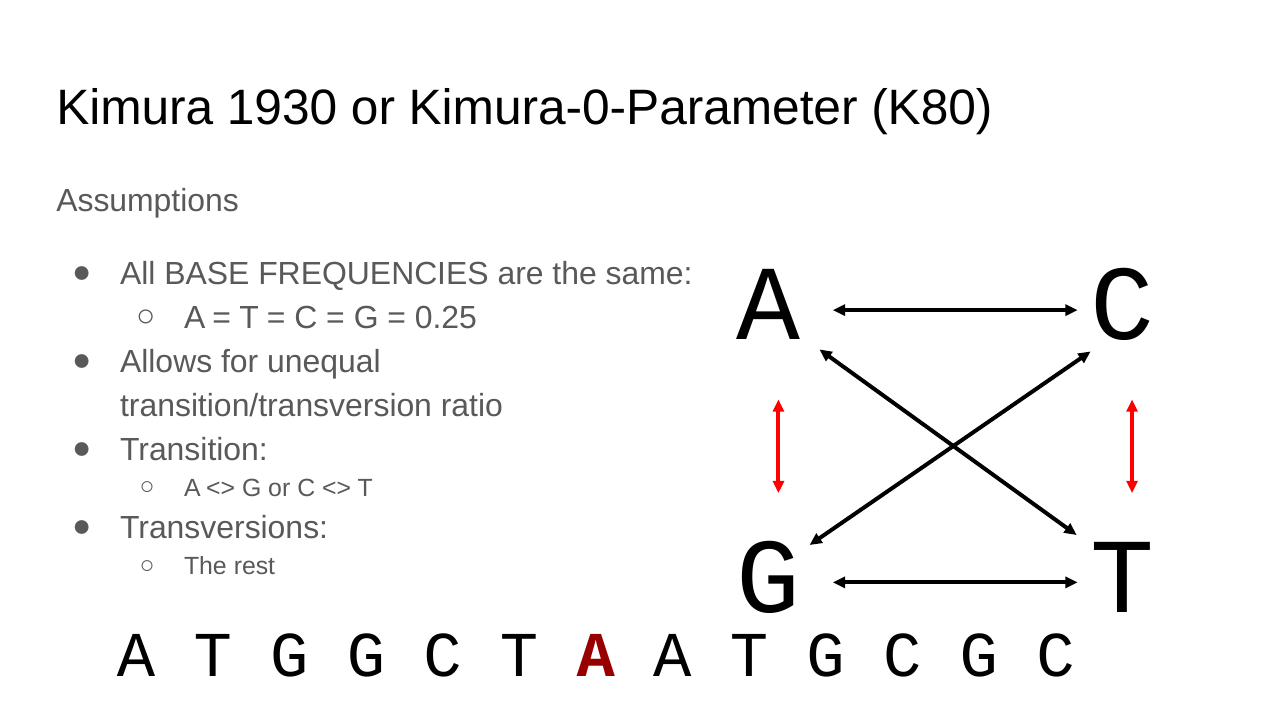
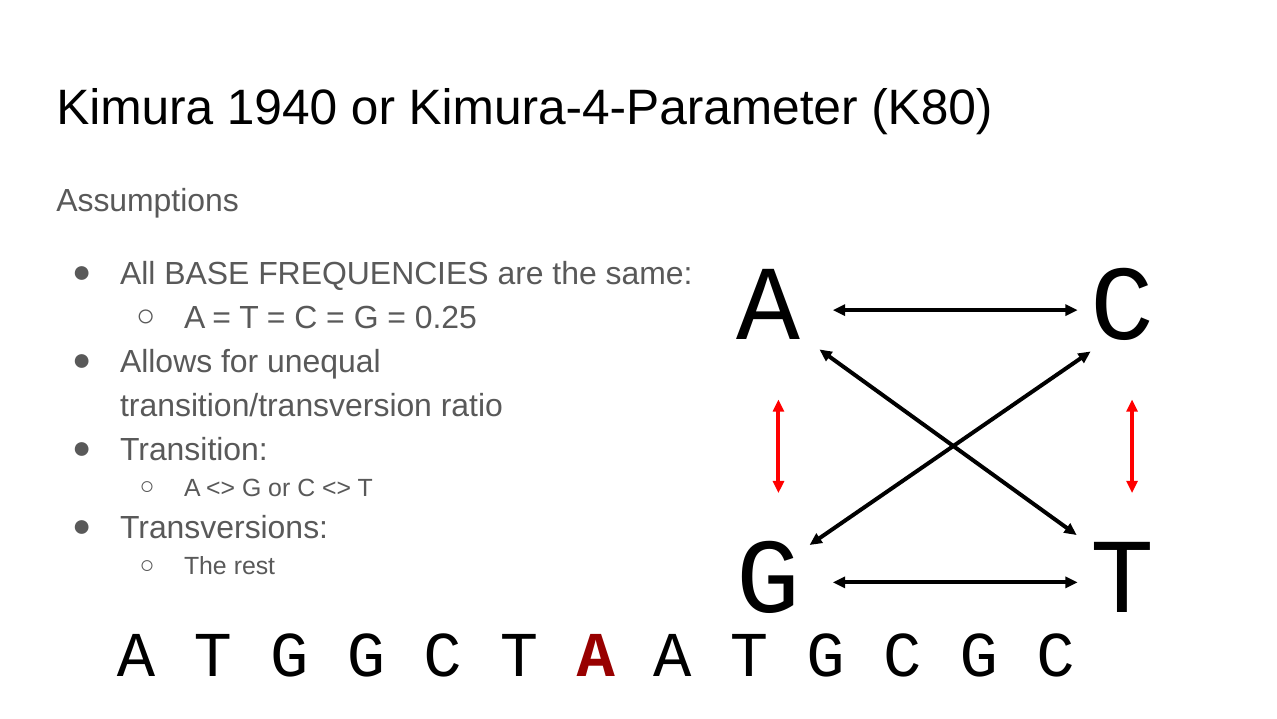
1930: 1930 -> 1940 (282, 108)
Kimura-0-Parameter: Kimura-0-Parameter -> Kimura-4-Parameter (633, 108)
